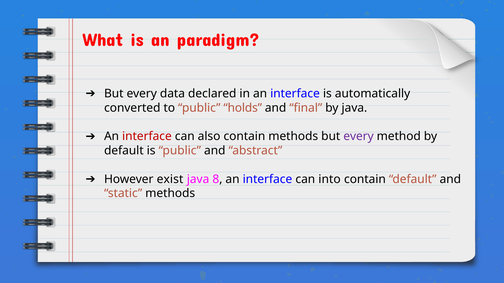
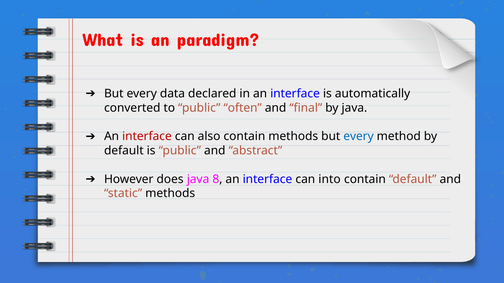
holds: holds -> often (243, 108)
every colour: purple -> blue (359, 137)
exist: exist -> does (170, 179)
